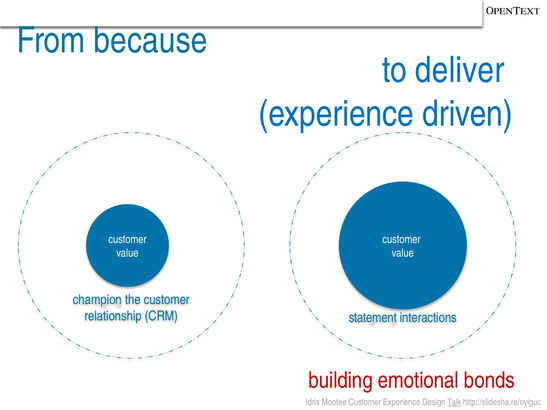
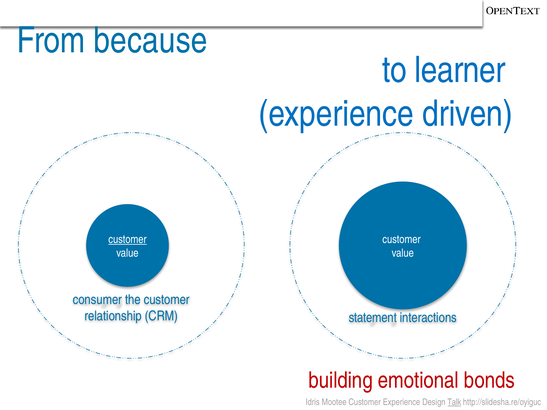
deliver: deliver -> learner (460, 70)
customer underline: none -> present (127, 240)
champion: champion -> consumer (97, 300)
